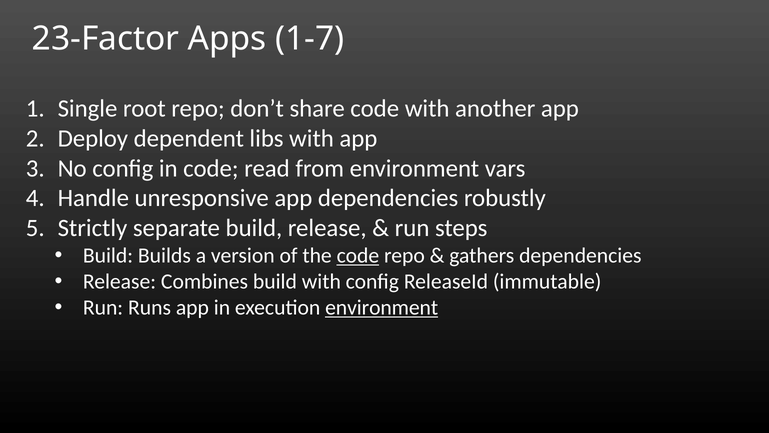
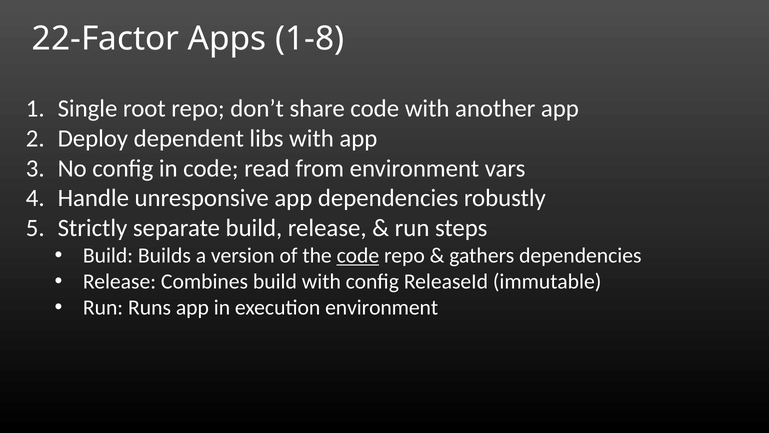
23-Factor: 23-Factor -> 22-Factor (106, 39)
1-7: 1-7 -> 1-8 (310, 39)
environment underline: present -> none (382, 307)
